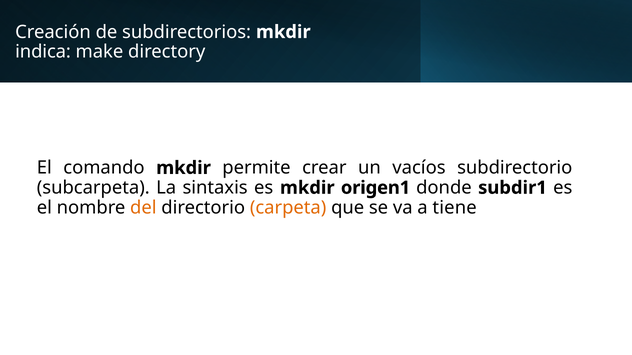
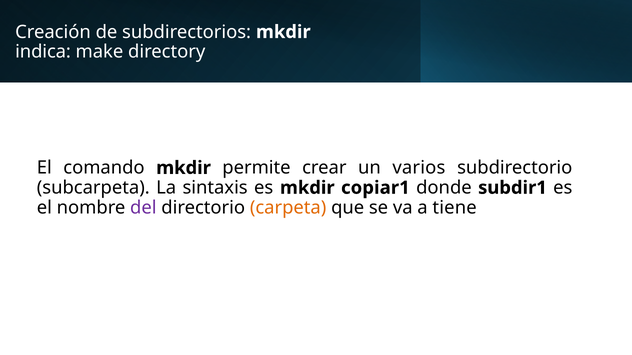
vacíos: vacíos -> varios (419, 168)
origen1: origen1 -> copiar1 (375, 188)
del colour: orange -> purple (143, 208)
